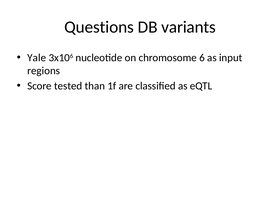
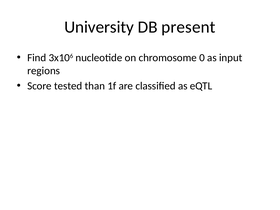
Questions: Questions -> University (99, 27)
variants: variants -> present (188, 27)
Yale: Yale -> Find (37, 58)
6: 6 -> 0 (202, 58)
